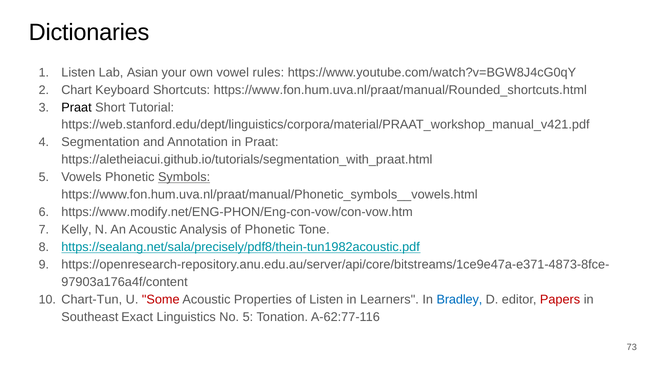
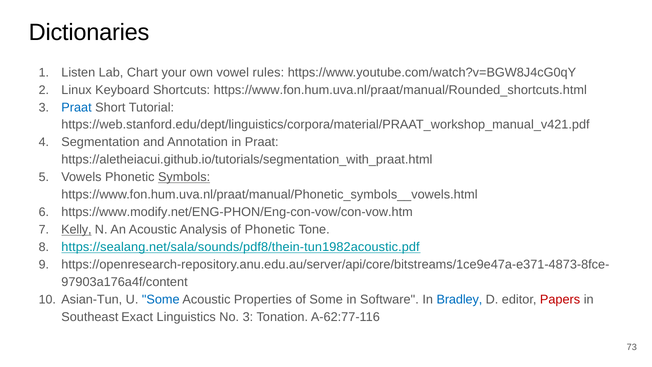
Asian: Asian -> Chart (142, 72)
Chart: Chart -> Linux (77, 90)
Praat colour: black -> blue (77, 107)
Kelly underline: none -> present (76, 230)
https://sealang.net/sala/precisely/pdf8/thein-tun1982acoustic.pdf: https://sealang.net/sala/precisely/pdf8/thein-tun1982acoustic.pdf -> https://sealang.net/sala/sounds/pdf8/thein-tun1982acoustic.pdf (240, 247)
Chart-Tun: Chart-Tun -> Asian-Tun (92, 300)
Some colour: red -> blue (161, 300)
of Listen: Listen -> Some (326, 300)
Learners: Learners -> Software (389, 300)
No 5: 5 -> 3 (248, 317)
